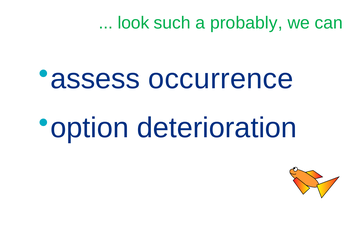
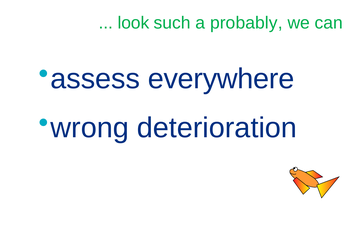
occurrence: occurrence -> everywhere (221, 79)
option: option -> wrong (90, 128)
